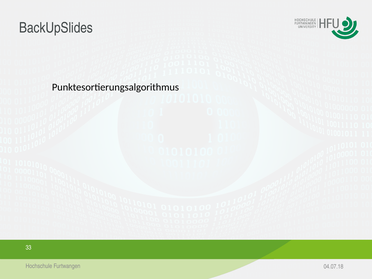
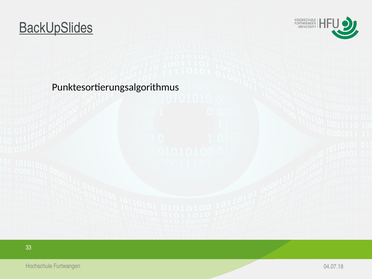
BackUpSlides underline: none -> present (56, 28)
